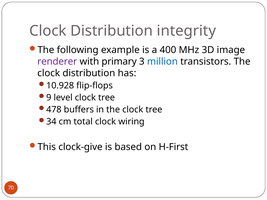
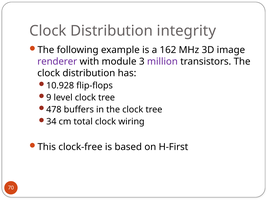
400: 400 -> 162 (168, 50)
primary: primary -> module (119, 62)
million colour: blue -> purple (162, 62)
clock-give: clock-give -> clock-free (80, 147)
